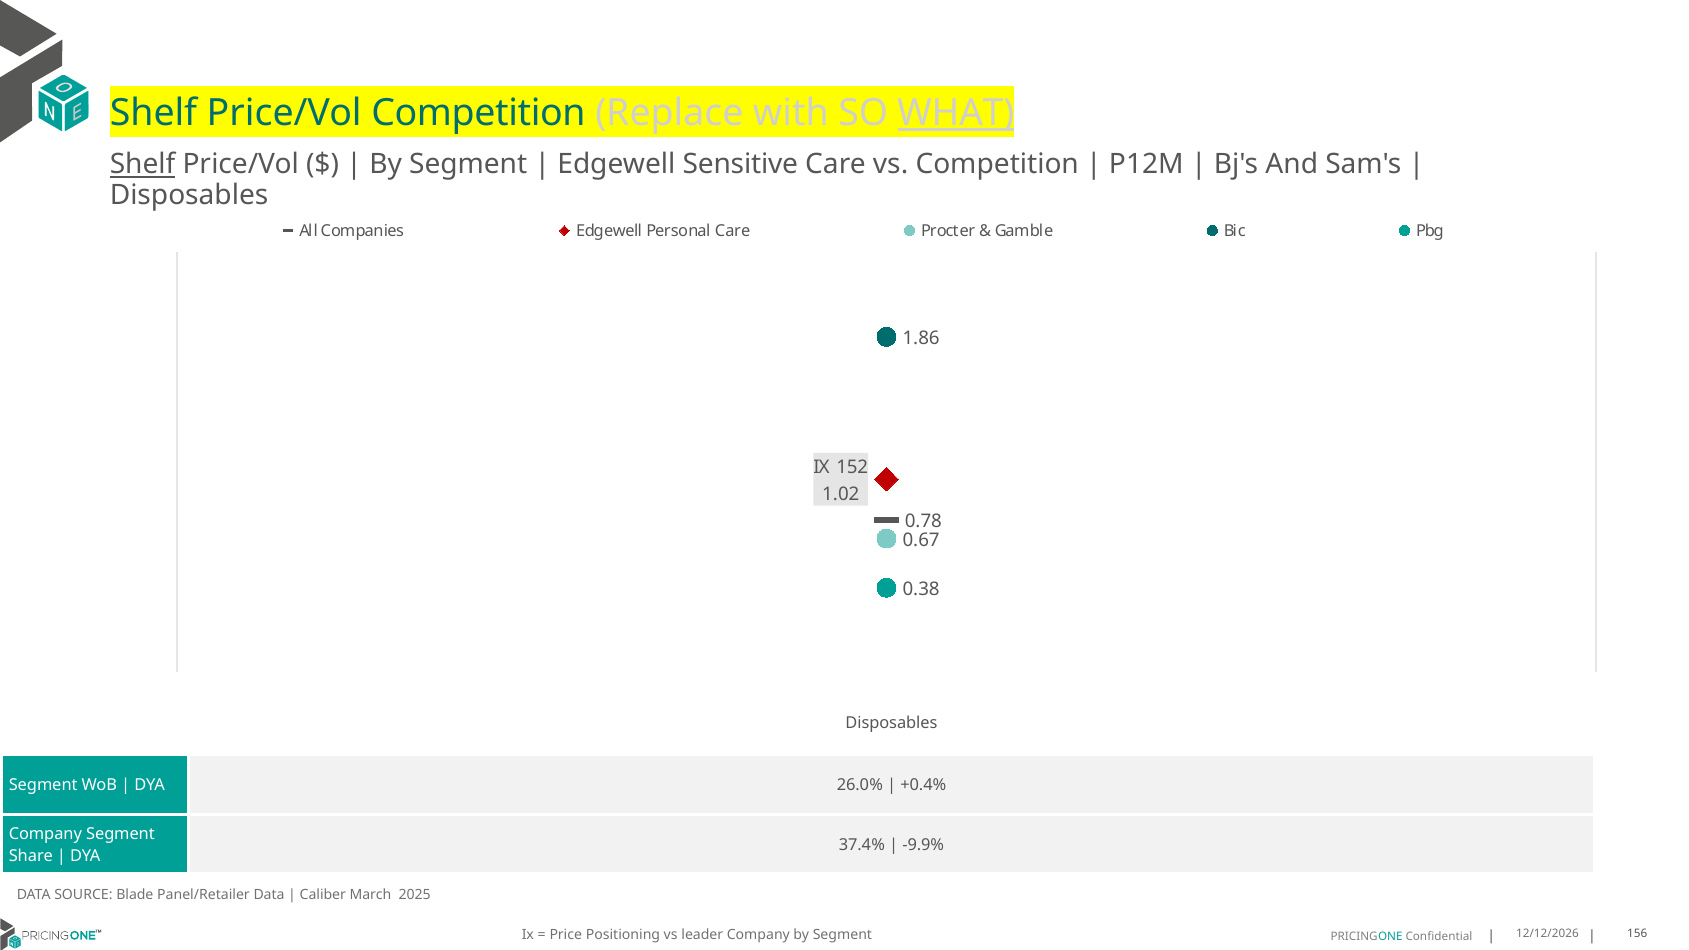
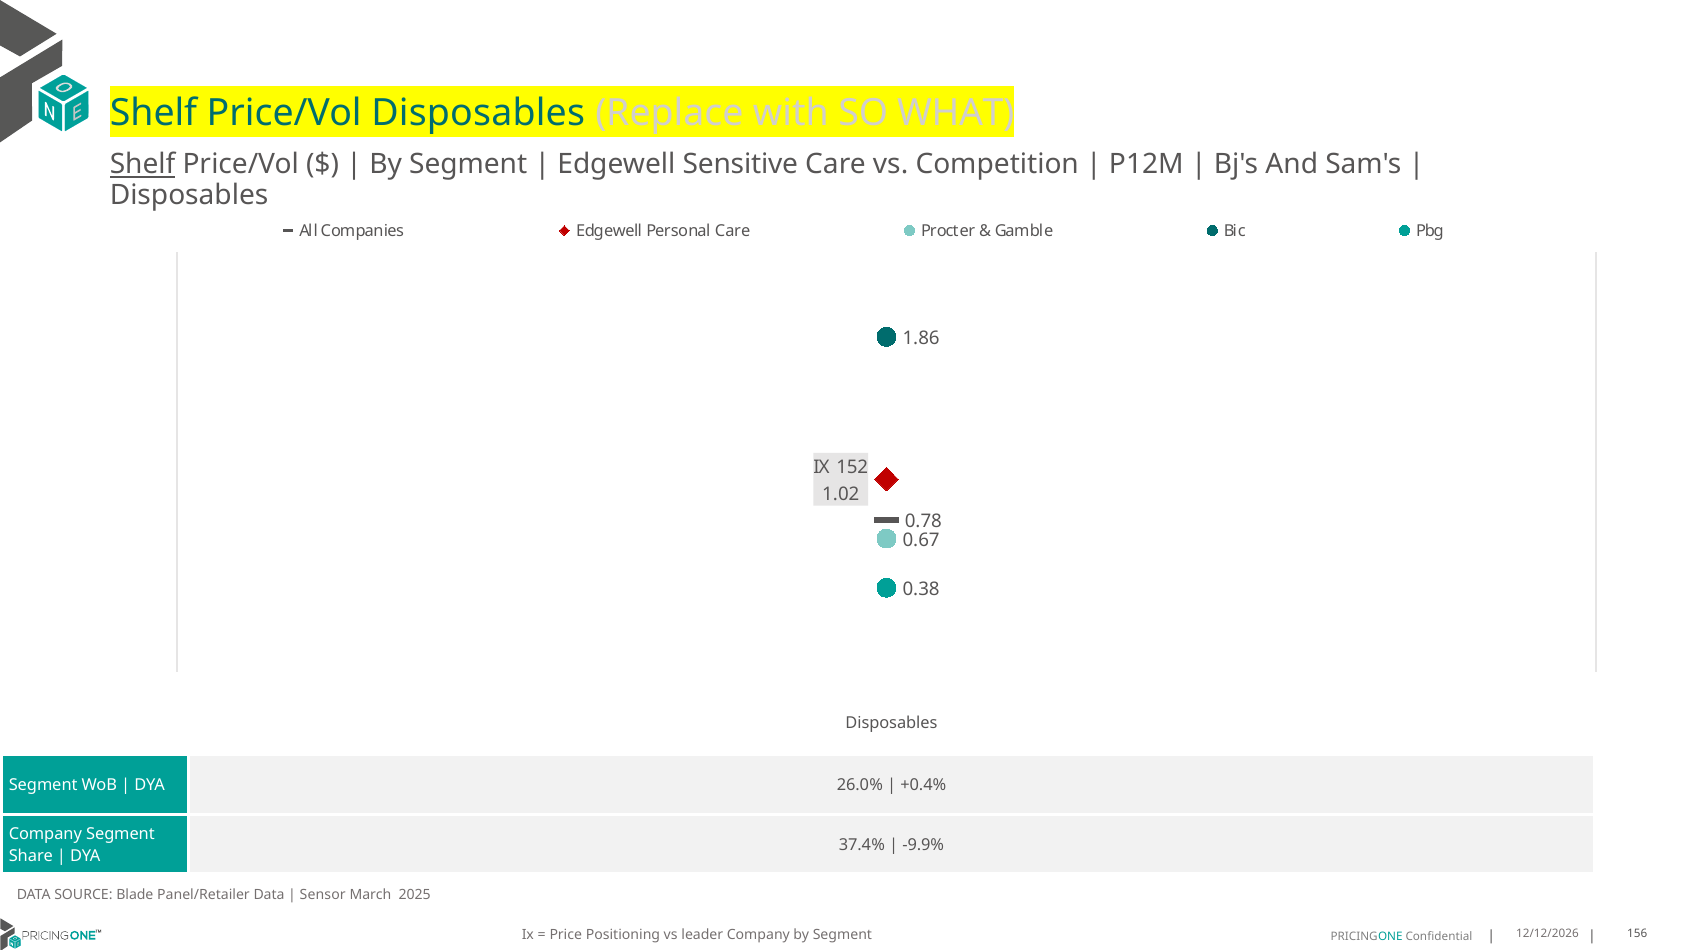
Price/Vol Competition: Competition -> Disposables (478, 114)
WHAT underline: present -> none (956, 114)
Caliber: Caliber -> Sensor (323, 895)
